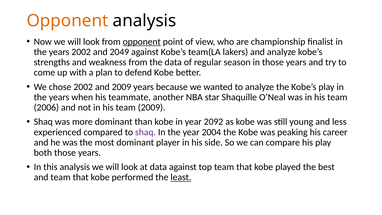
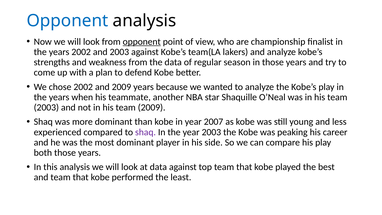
Opponent colour: orange -> blue (67, 21)
and 2049: 2049 -> 2003 (119, 52)
2006: 2006 -> 2003 (46, 107)
2092: 2092 -> 2007 (214, 122)
year 2004: 2004 -> 2003 (211, 132)
least underline: present -> none (181, 177)
